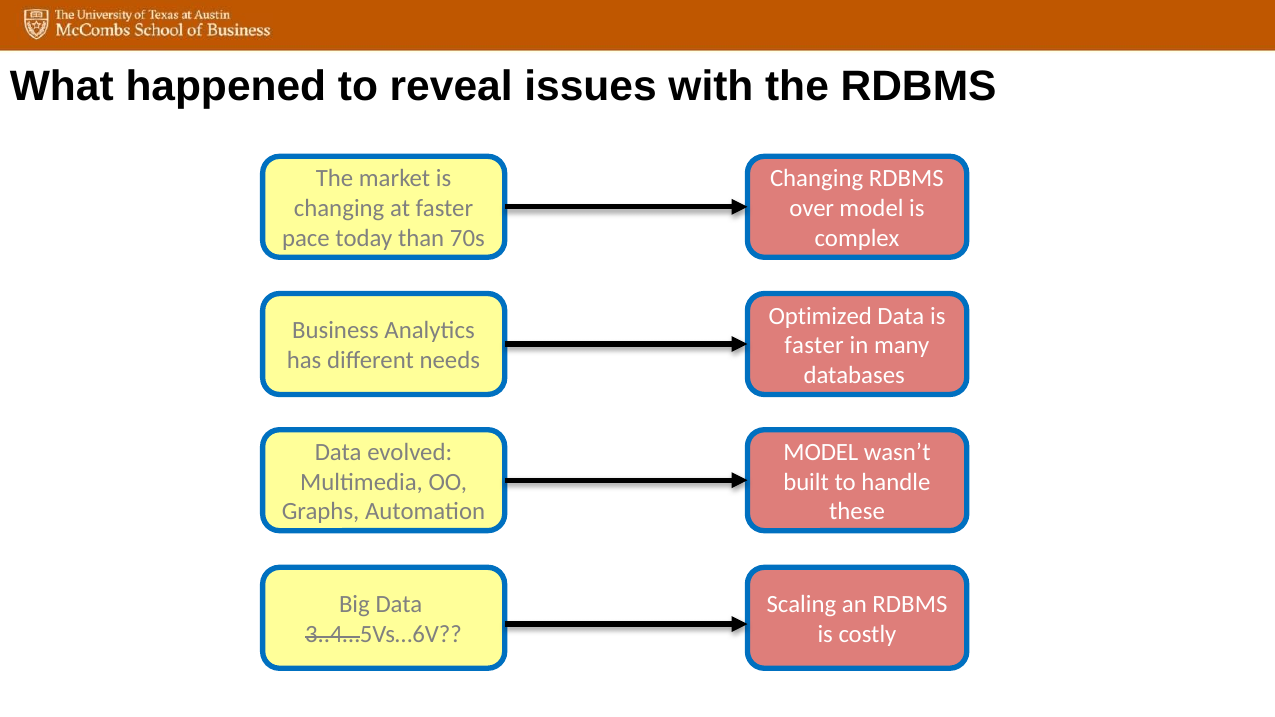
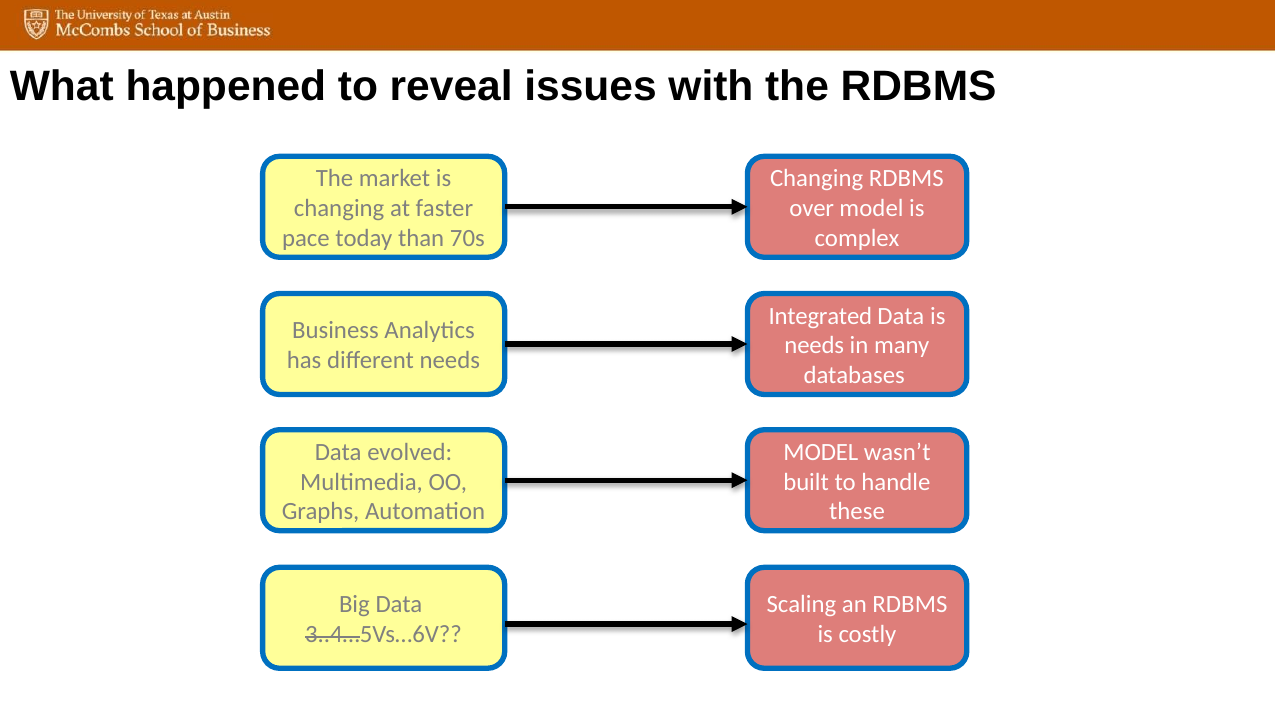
Optimized: Optimized -> Integrated (820, 316)
faster: faster -> needs (814, 346)
